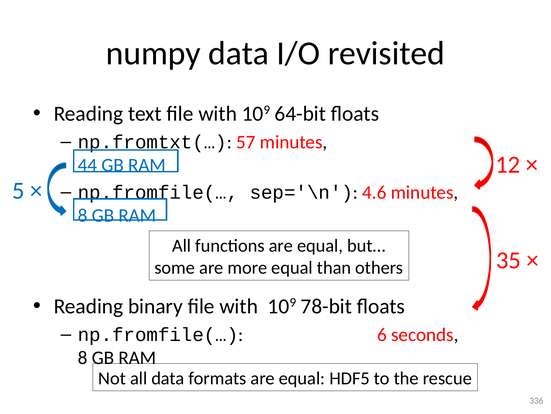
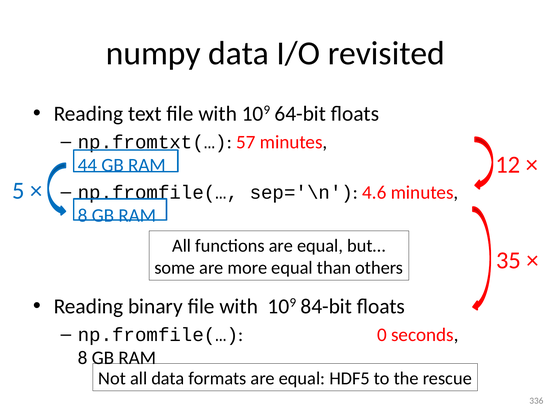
78-bit: 78-bit -> 84-bit (326, 306)
6: 6 -> 0 (382, 334)
